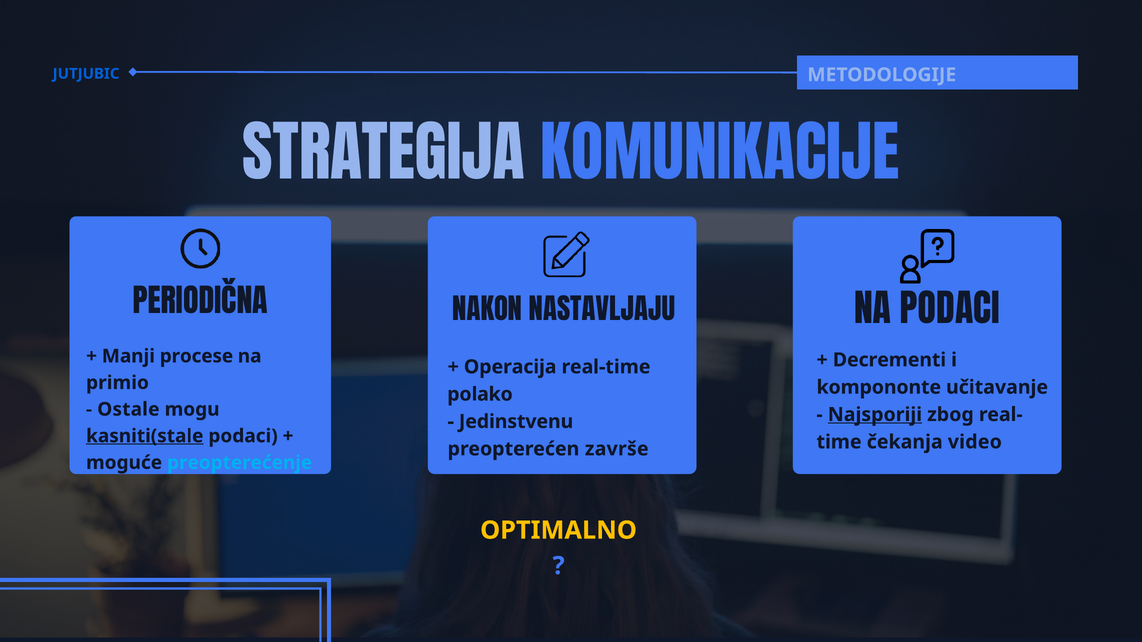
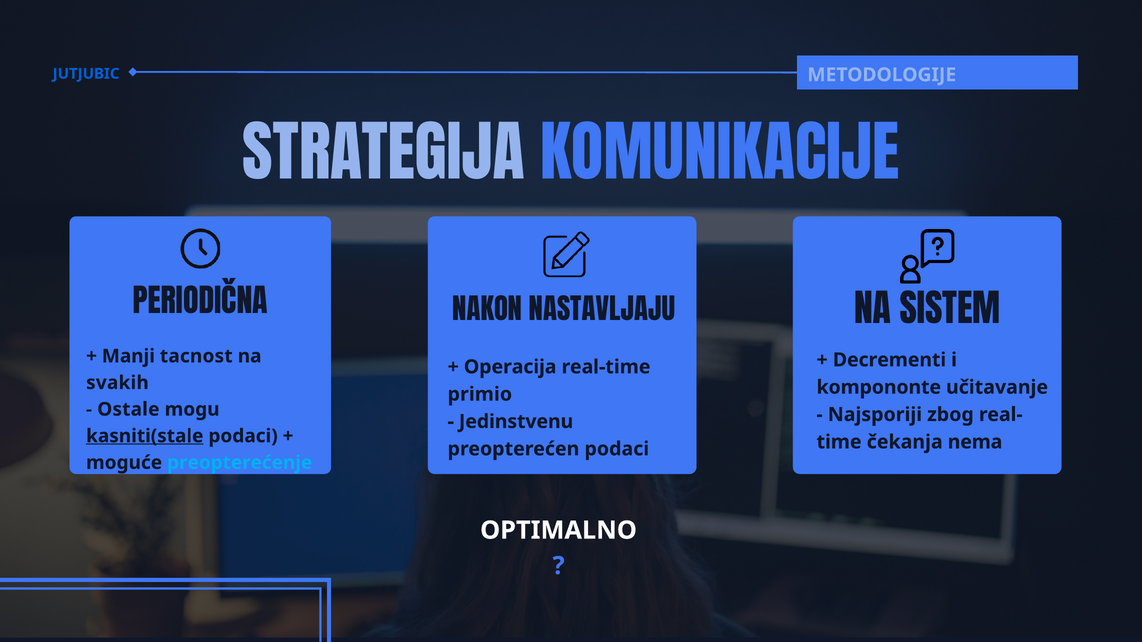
NA PODACI: PODACI -> SISTEM (950, 311)
procese: procese -> tacnost (196, 356)
primio: primio -> svakih (117, 383)
polako: polako -> primio (480, 394)
Najsporiji underline: present -> none (875, 415)
video: video -> nema (975, 442)
preopterećen završe: završe -> podaci (617, 449)
OPTIMALNO colour: yellow -> white (559, 531)
